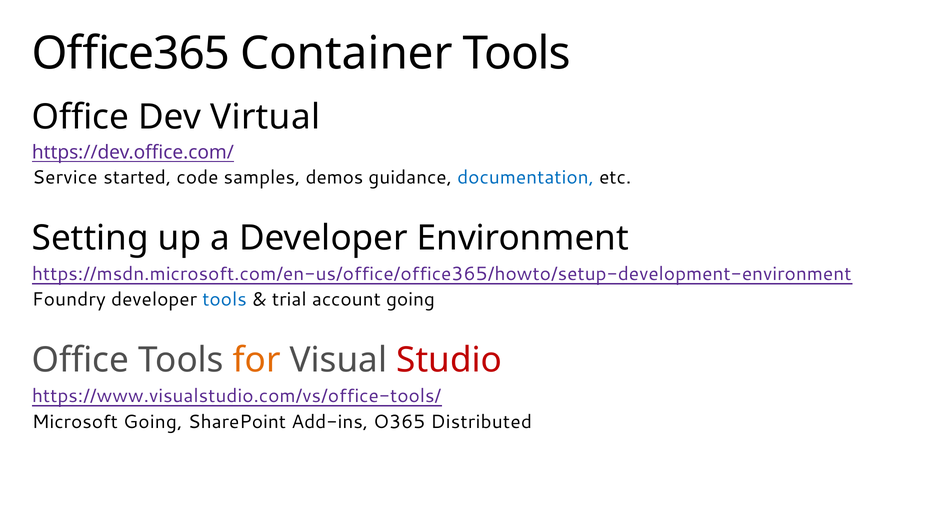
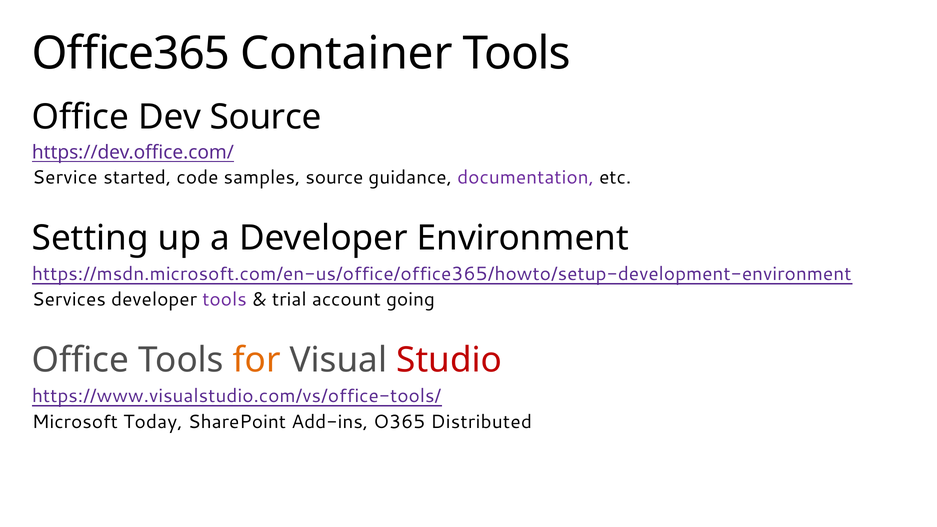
Dev Virtual: Virtual -> Source (266, 117)
samples demos: demos -> source (334, 178)
documentation colour: blue -> purple (526, 178)
Foundry: Foundry -> Services (69, 300)
tools colour: blue -> purple (225, 300)
Microsoft Going: Going -> Today (153, 422)
